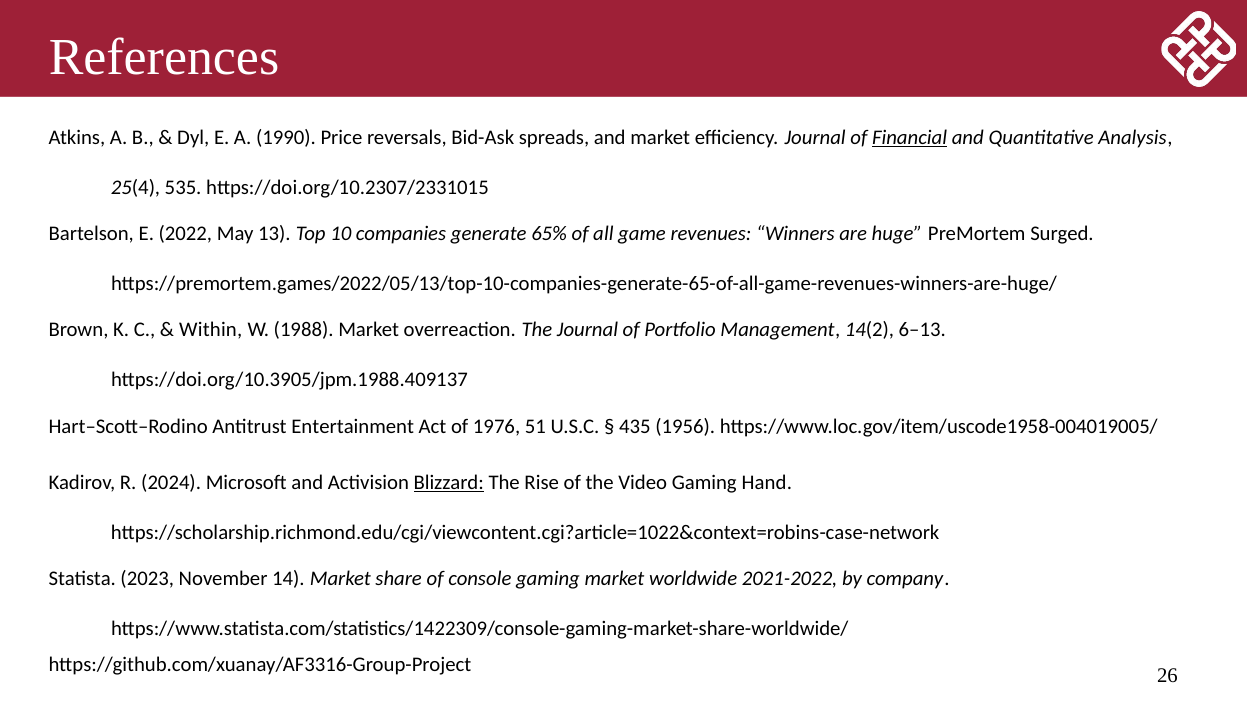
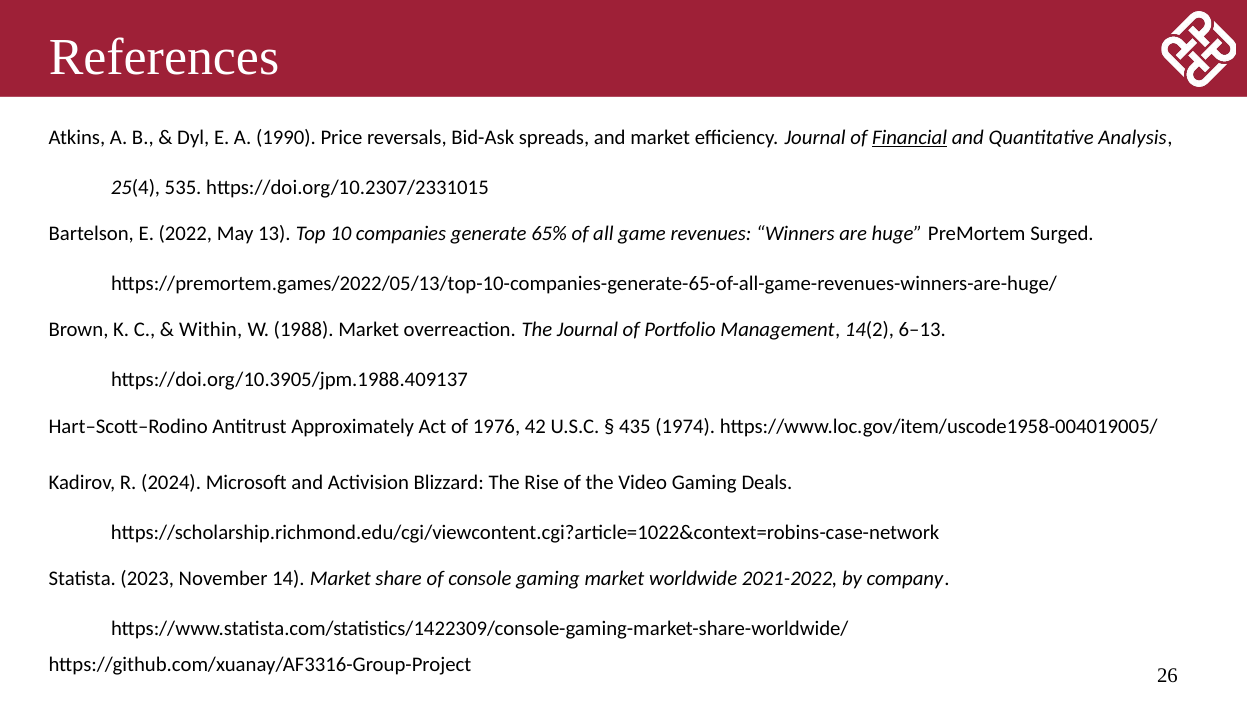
Entertainment: Entertainment -> Approximately (353, 426)
51: 51 -> 42 (535, 426)
1956: 1956 -> 1974 (685, 426)
Blizzard underline: present -> none (449, 483)
Hand: Hand -> Deals (767, 483)
